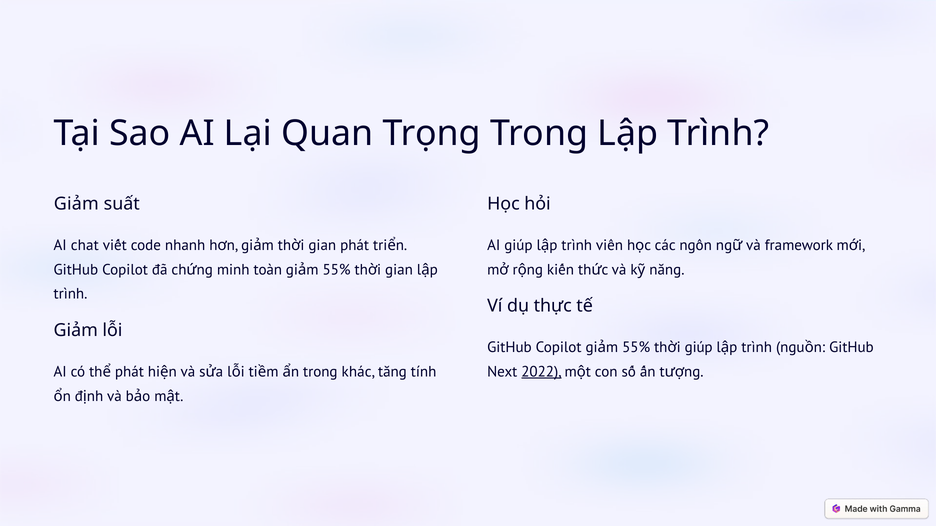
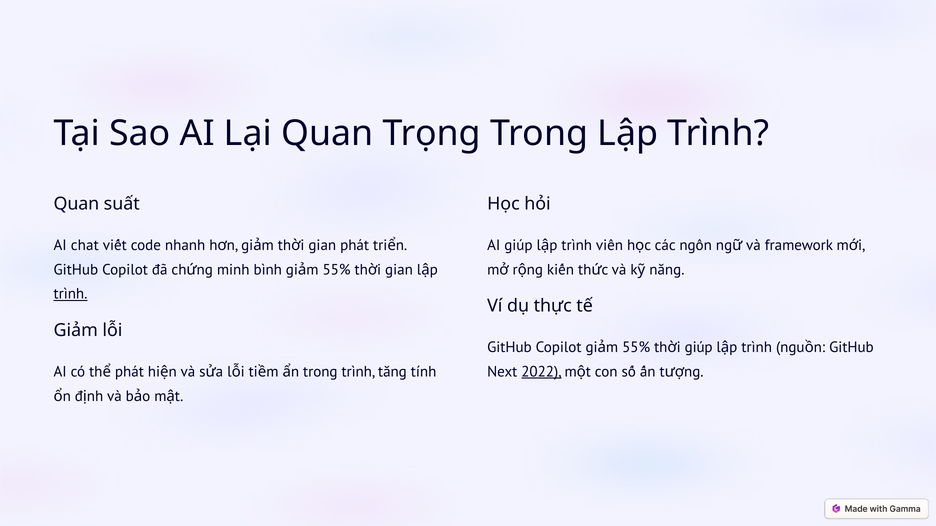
Giảm: Giảm -> Quan (76, 204)
toàn: toàn -> bình (268, 270)
trình underline: none -> present (70, 294)
trong khác: khác -> trình (358, 372)
